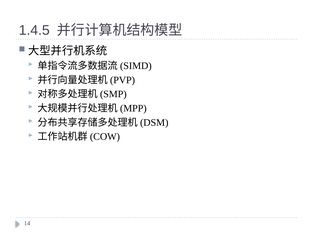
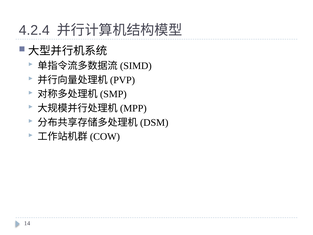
1.4.5: 1.4.5 -> 4.2.4 (34, 30)
